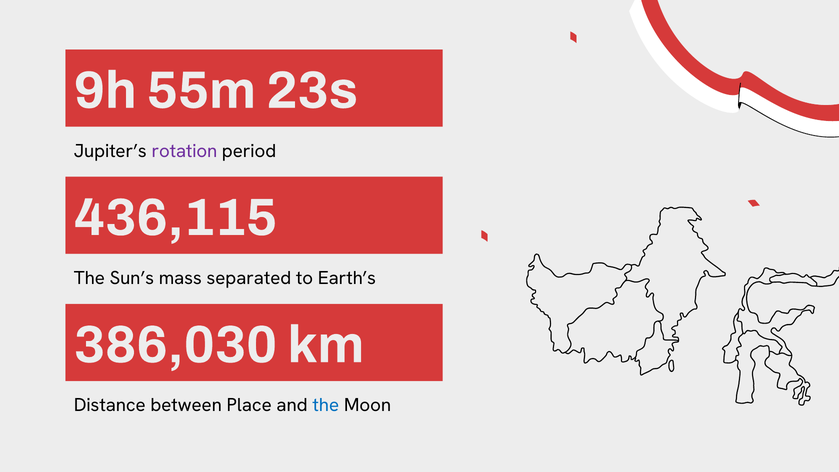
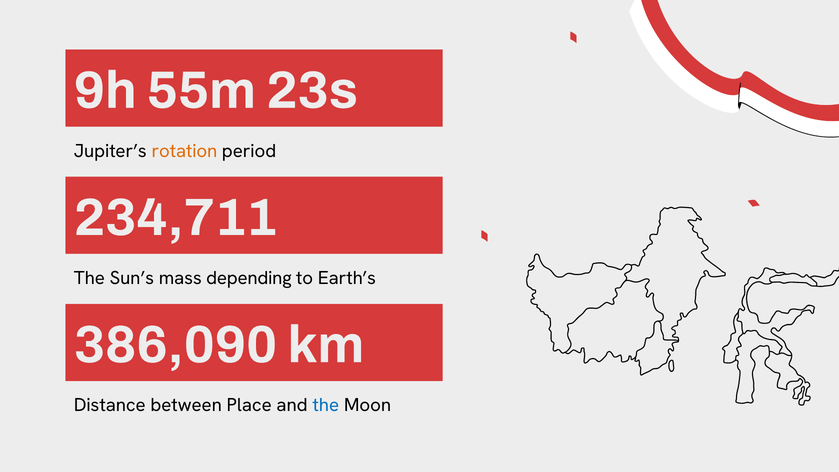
rotation colour: purple -> orange (184, 151)
436,115: 436,115 -> 234,711 (176, 218)
separated: separated -> depending (249, 278)
386,030: 386,030 -> 386,090 (176, 345)
